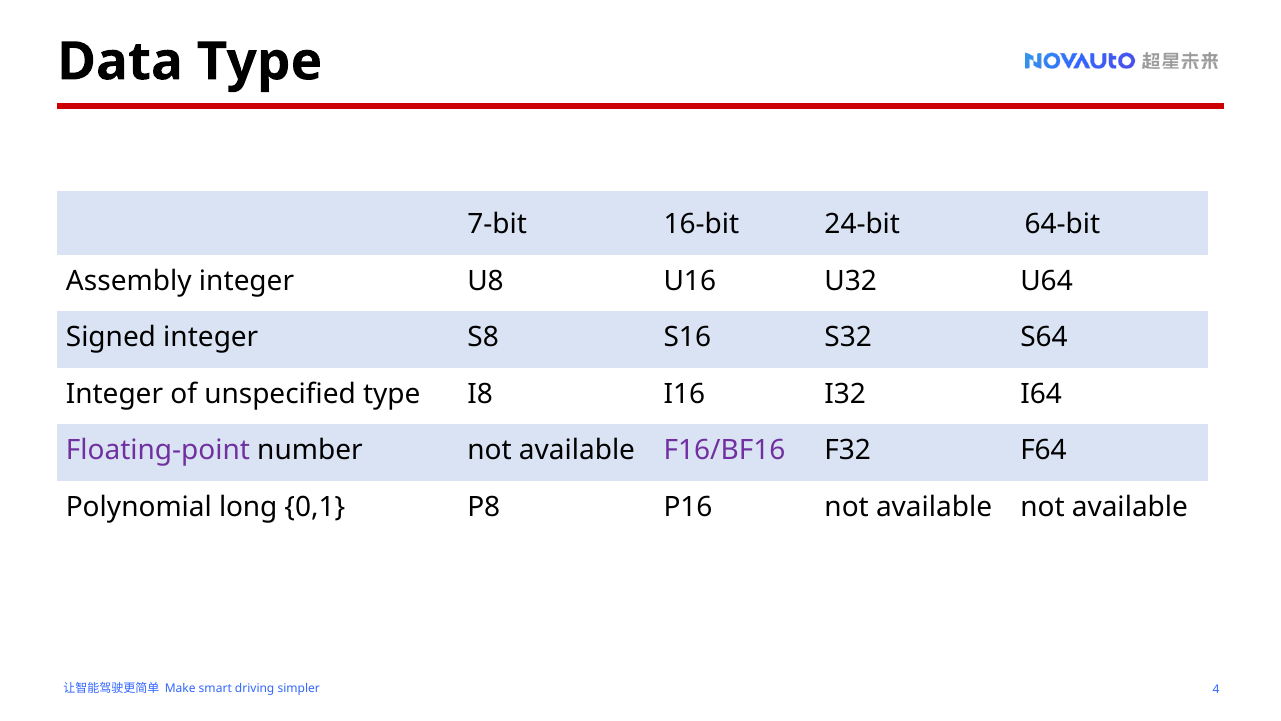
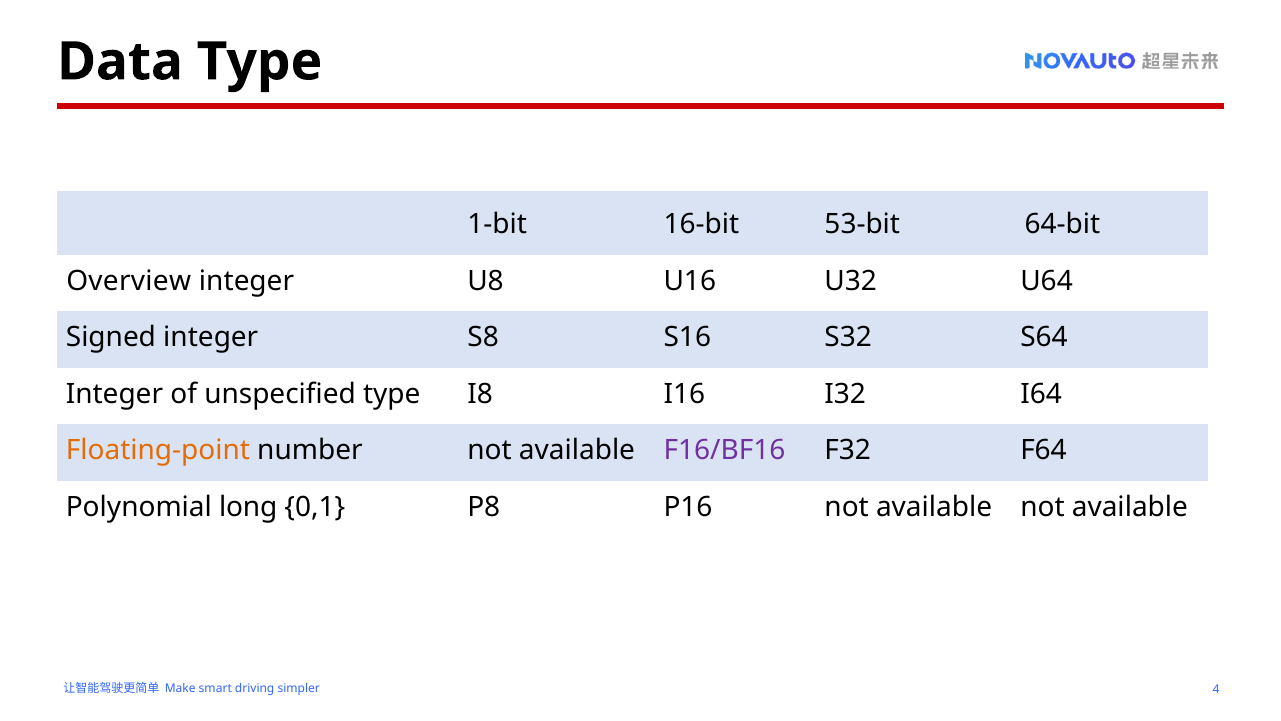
7-bit: 7-bit -> 1-bit (497, 224)
24-bit: 24-bit -> 53-bit (862, 224)
Assembly: Assembly -> Overview (129, 281)
Floating-point colour: purple -> orange (158, 450)
